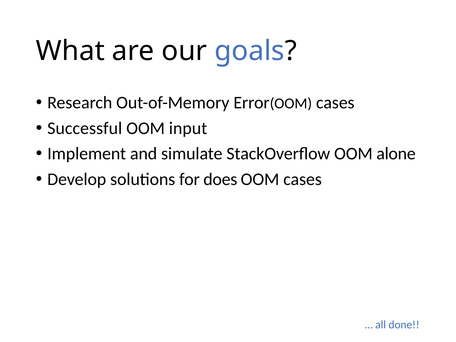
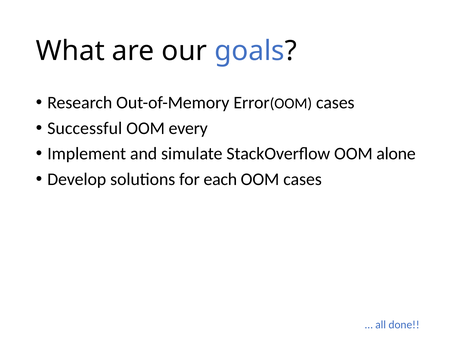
input: input -> every (188, 128)
does: does -> each (220, 179)
